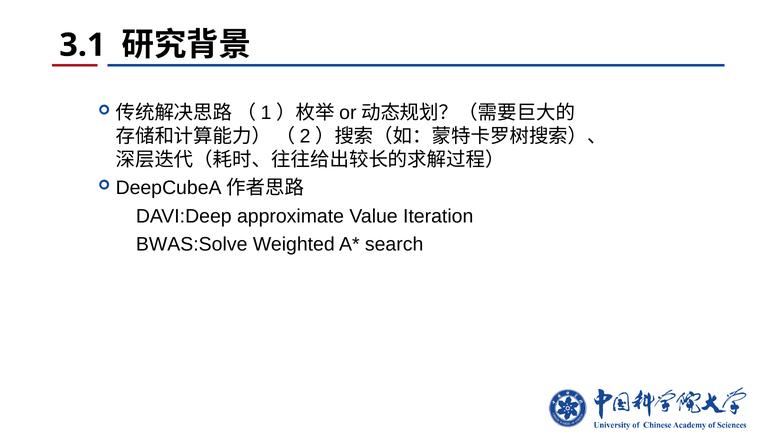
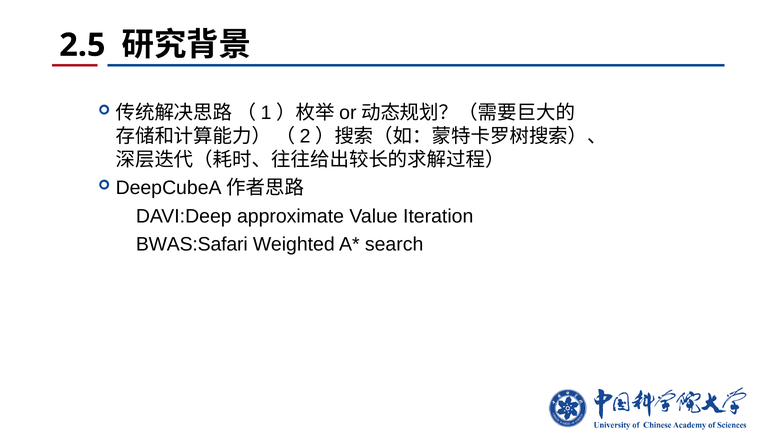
3.1: 3.1 -> 2.5 (82, 45)
BWAS:Solve: BWAS:Solve -> BWAS:Safari (192, 244)
